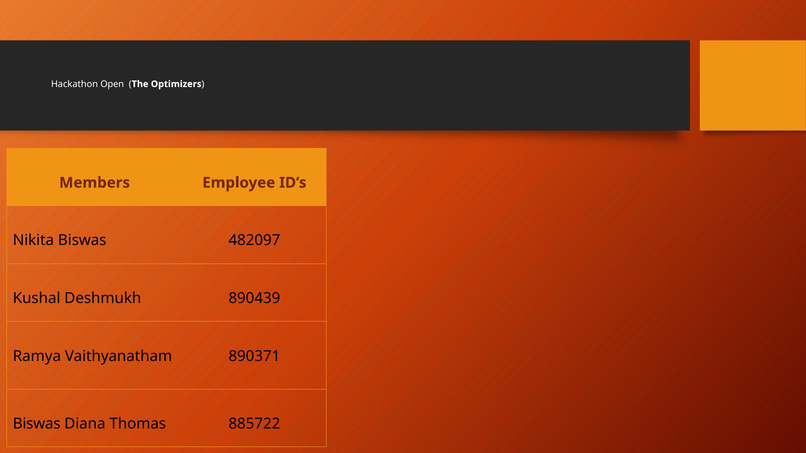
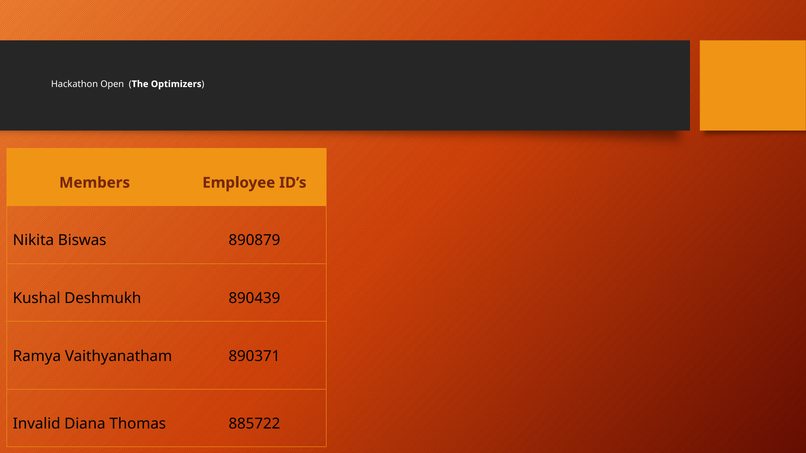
482097: 482097 -> 890879 (254, 241)
Biswas: Biswas -> Invalid (37, 424)
